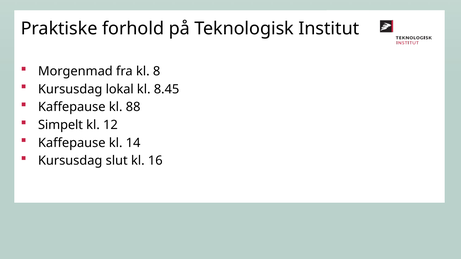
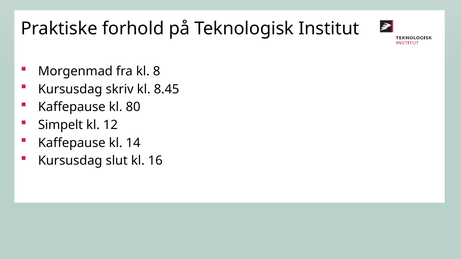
lokal: lokal -> skriv (120, 89)
88: 88 -> 80 (133, 107)
